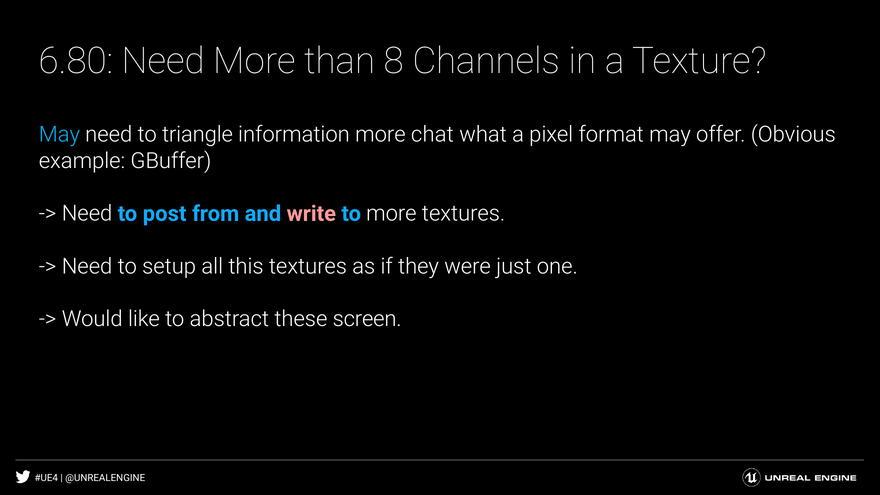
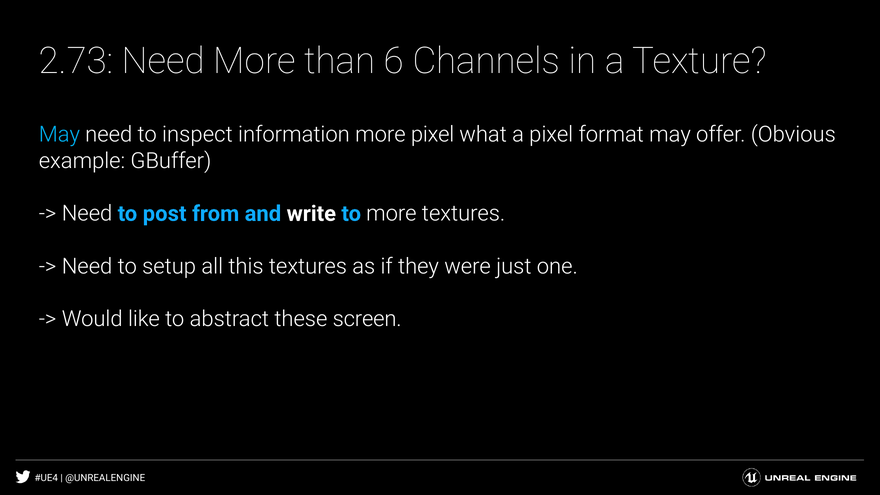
6.80: 6.80 -> 2.73 (76, 61)
8: 8 -> 6 (394, 61)
triangle: triangle -> inspect (197, 134)
more chat: chat -> pixel (433, 134)
write colour: pink -> white (311, 214)
